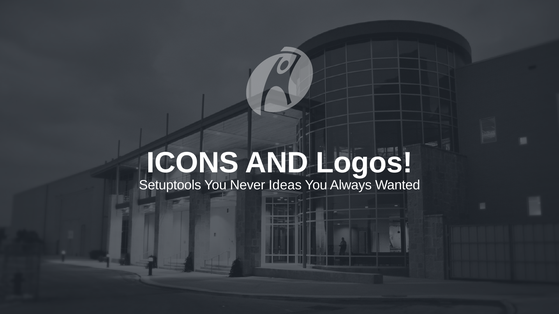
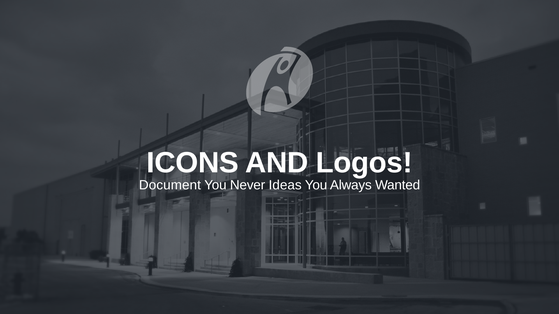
Setuptools: Setuptools -> Document (170, 185)
